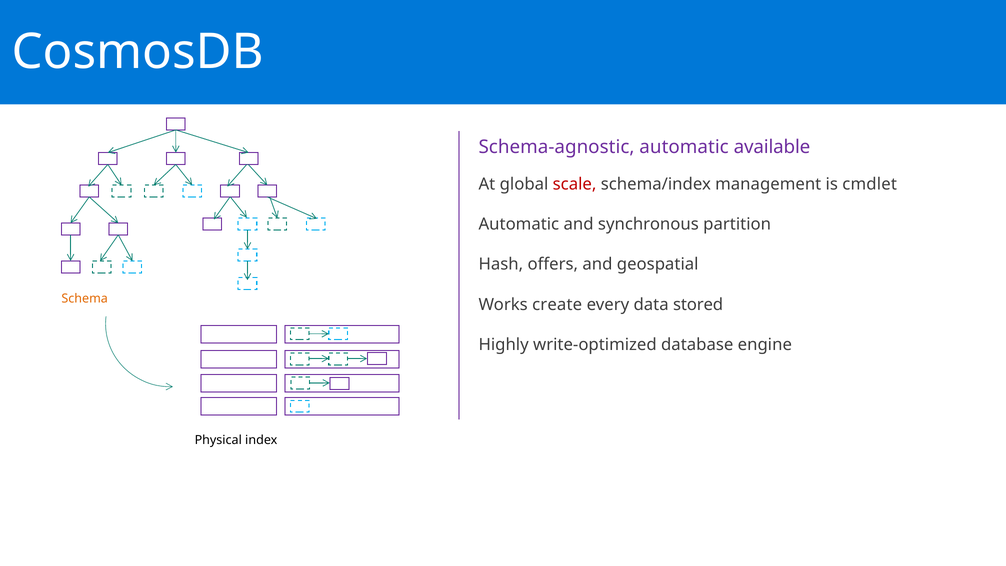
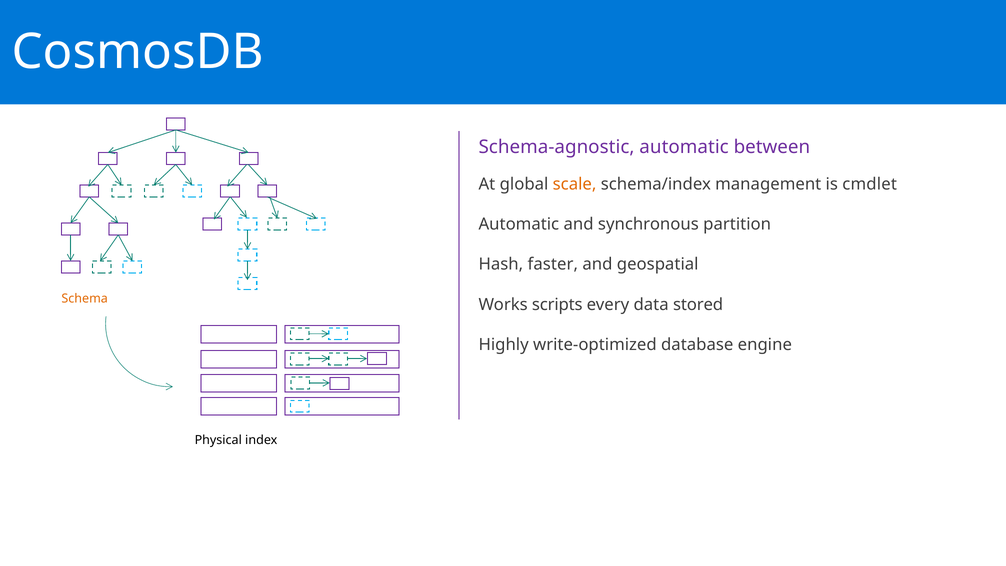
available: available -> between (772, 147)
scale colour: red -> orange (575, 184)
offers: offers -> faster (553, 264)
create: create -> scripts (557, 305)
